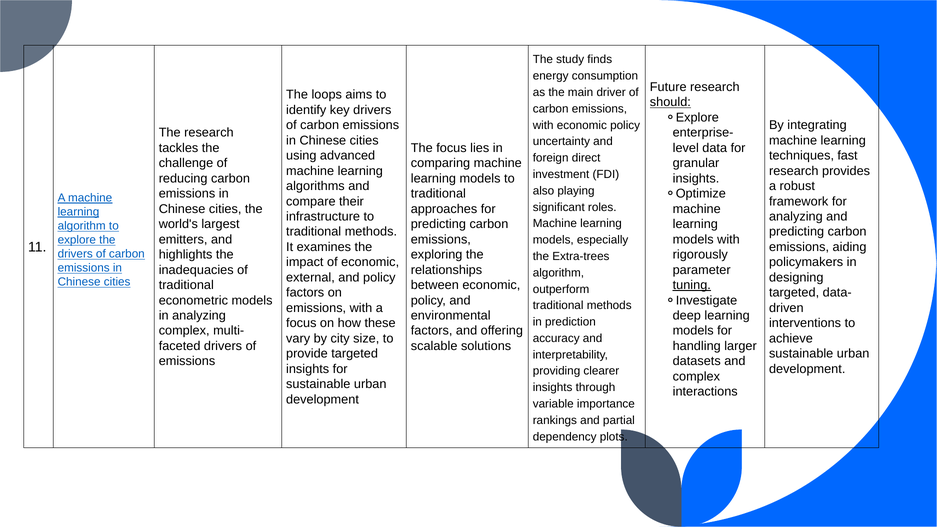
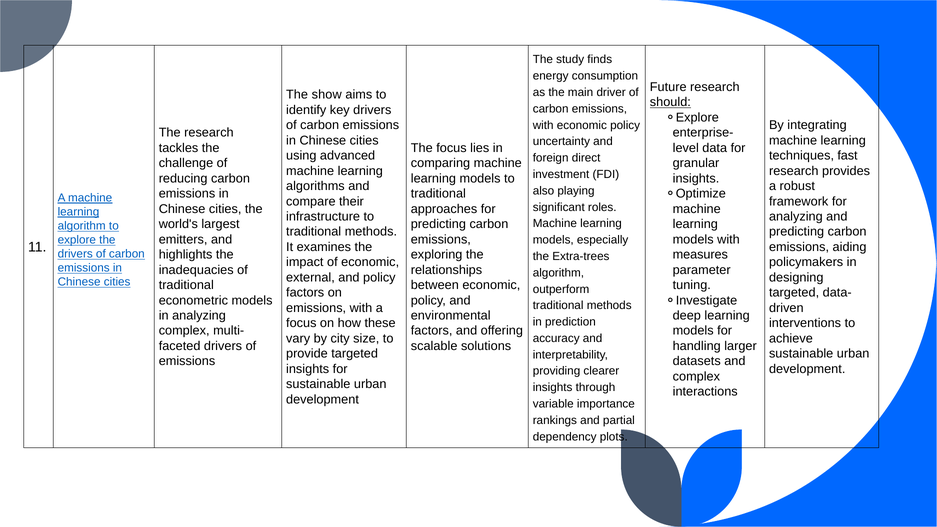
loops: loops -> show (327, 95)
rigorously: rigorously -> measures (700, 255)
tuning underline: present -> none (692, 285)
